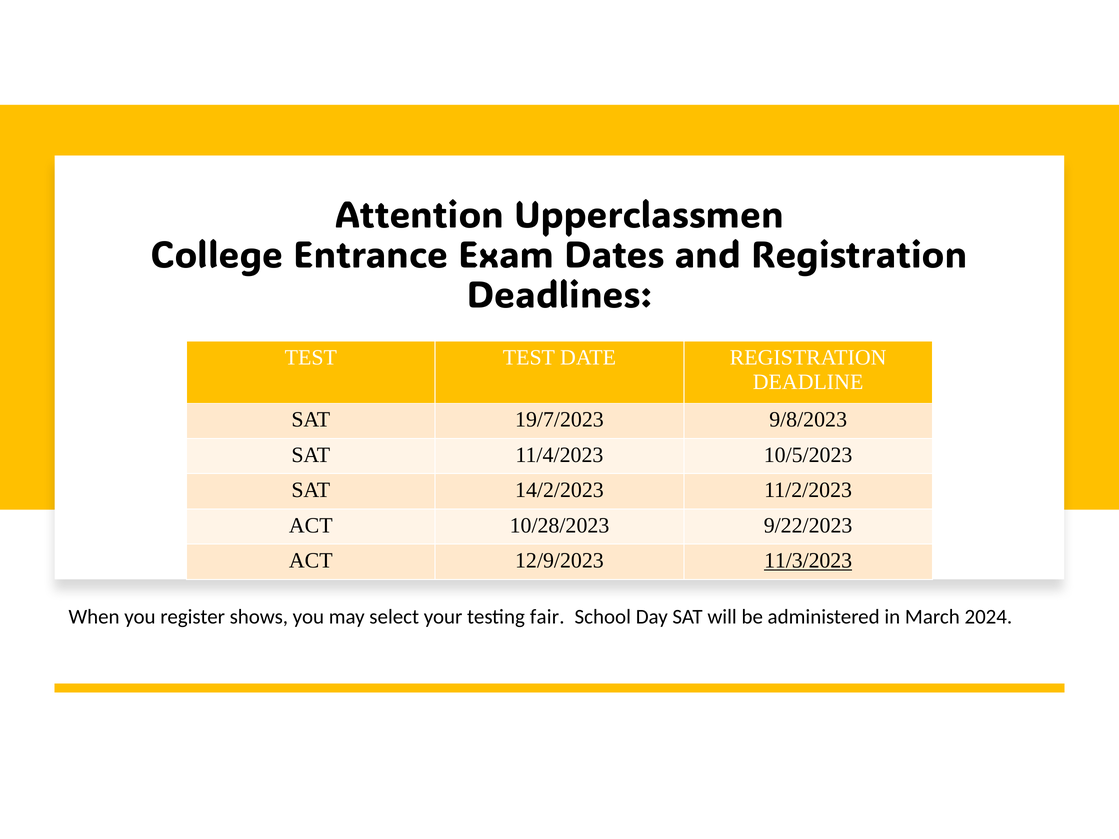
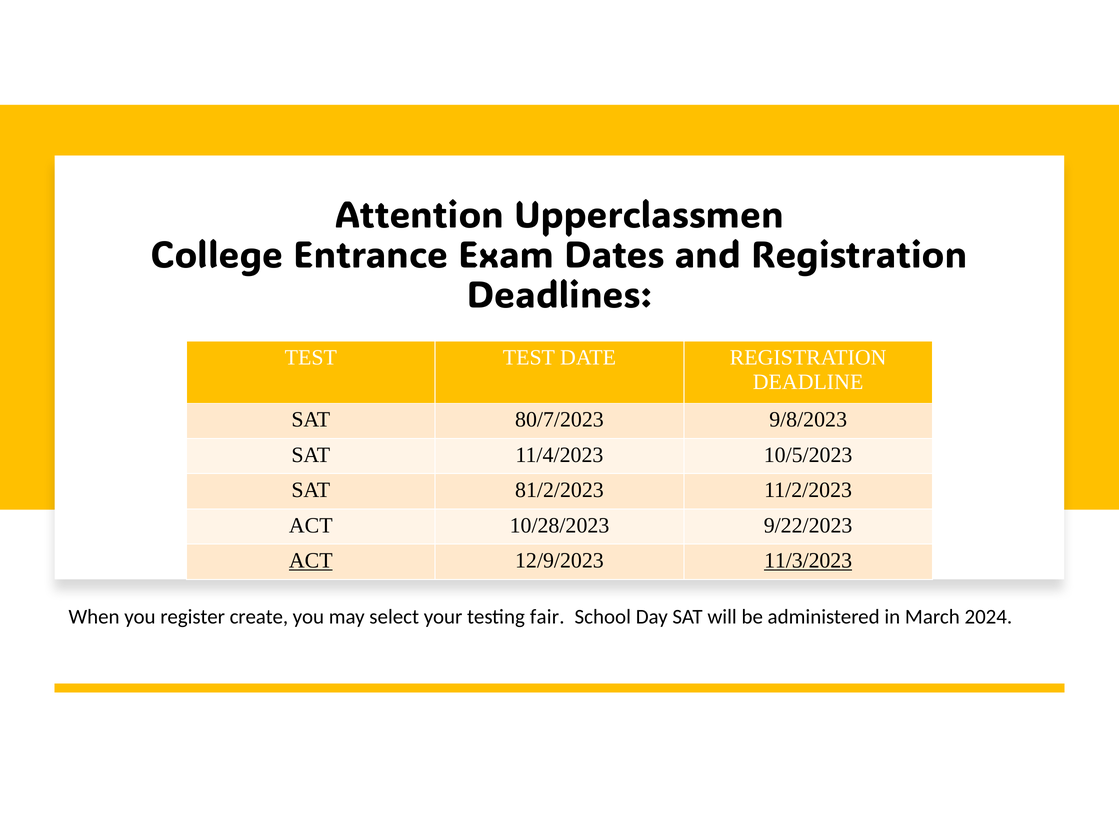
19/7/2023: 19/7/2023 -> 80/7/2023 (559, 420)
14/2/2023: 14/2/2023 -> 81/2/2023 (559, 490)
ACT underline: none -> present (311, 561)
shows: shows -> create (259, 617)
